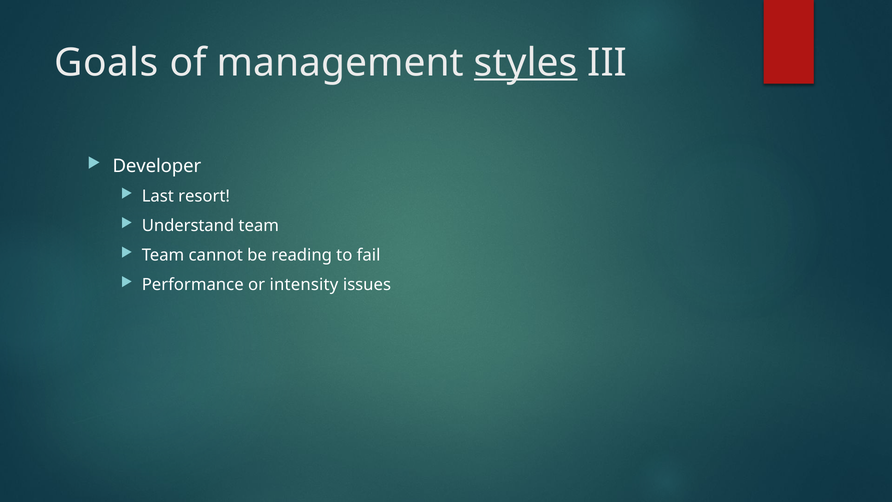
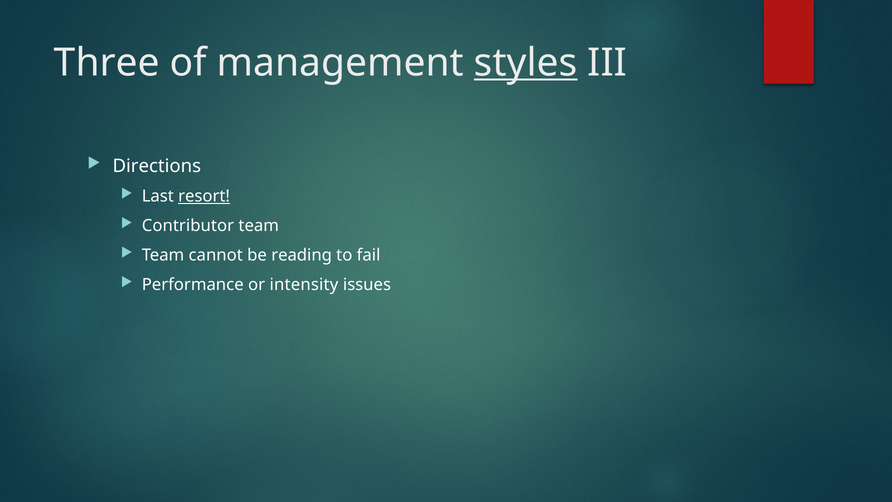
Goals: Goals -> Three (107, 63)
Developer: Developer -> Directions (157, 166)
resort underline: none -> present (204, 196)
Understand: Understand -> Contributor (188, 226)
